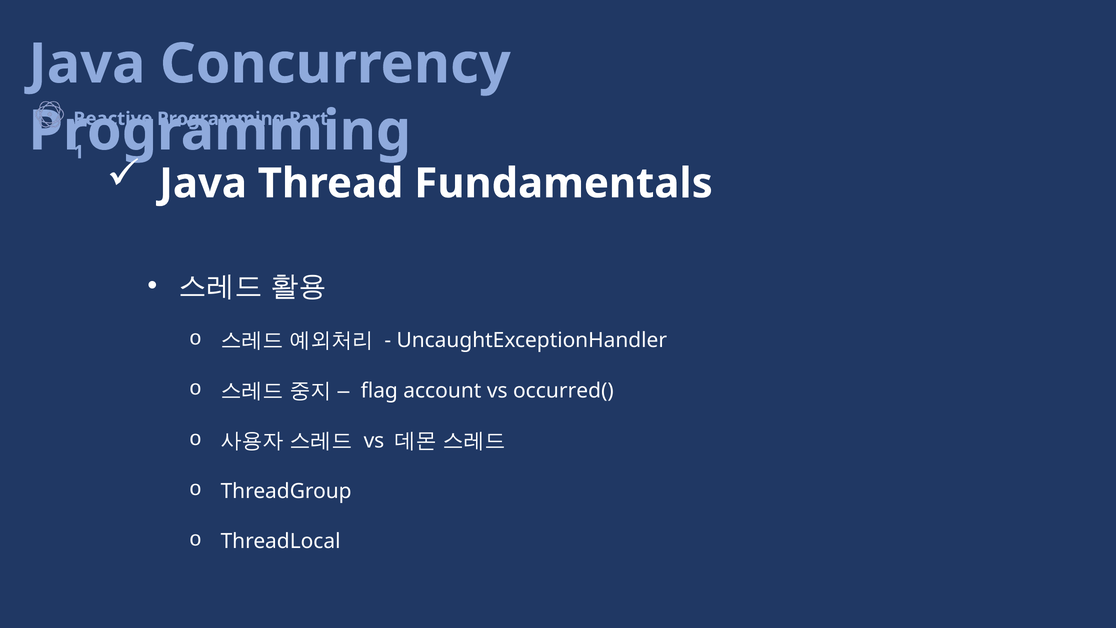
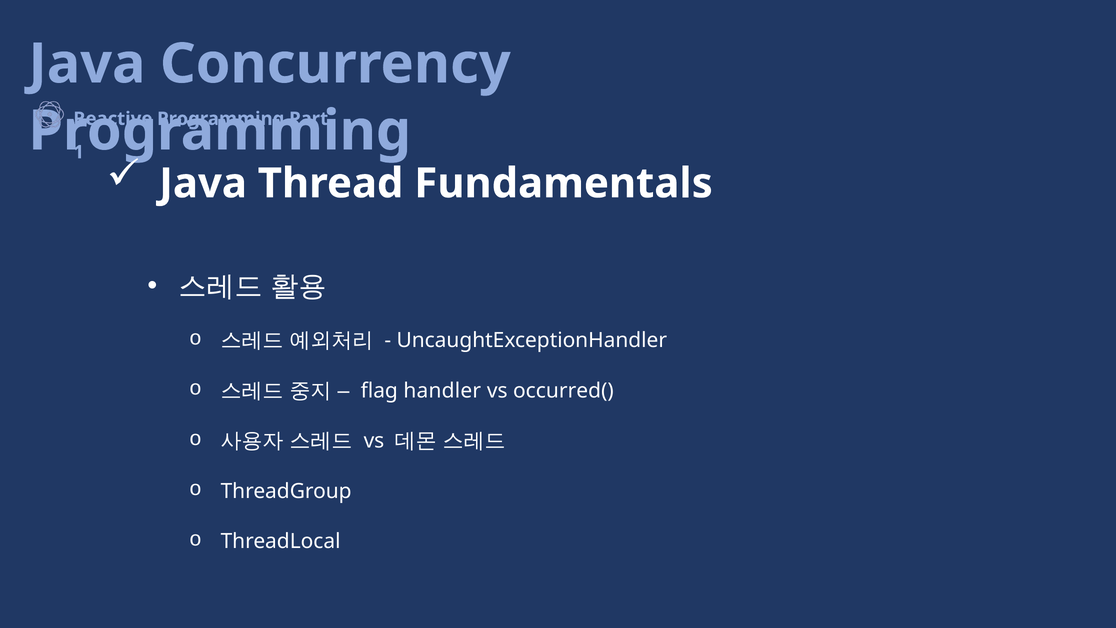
account: account -> handler (442, 391)
